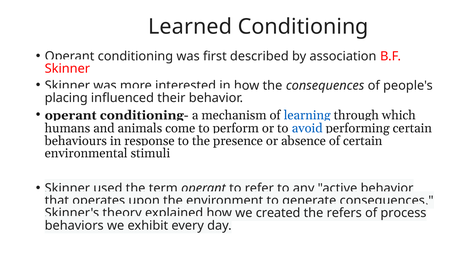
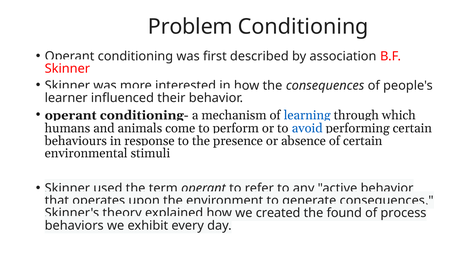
Learned: Learned -> Problem (190, 27)
placing: placing -> learner (66, 98)
refers: refers -> found (344, 213)
